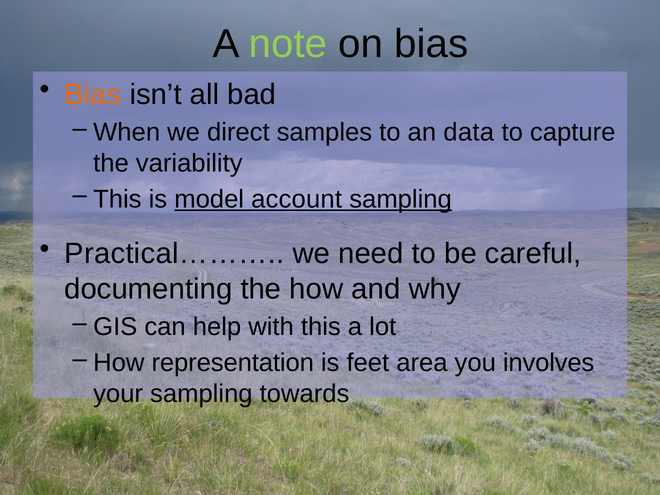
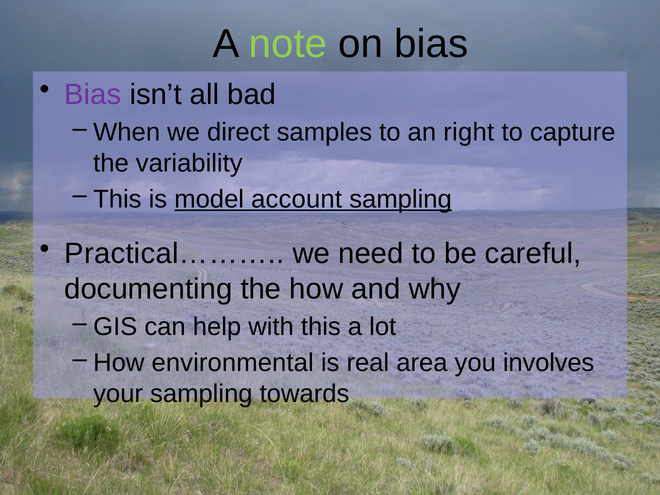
Bias colour: orange -> purple (93, 94)
data: data -> right (469, 132)
representation: representation -> environmental (233, 363)
feet: feet -> real (368, 363)
